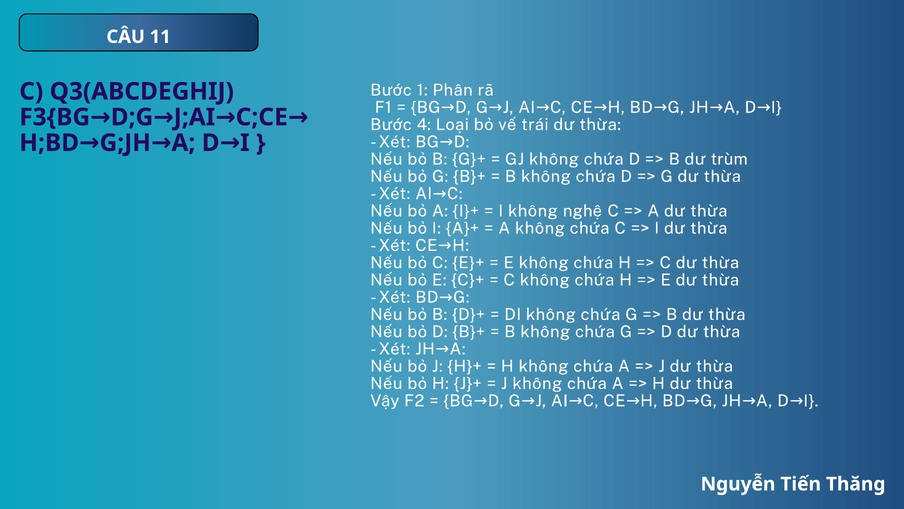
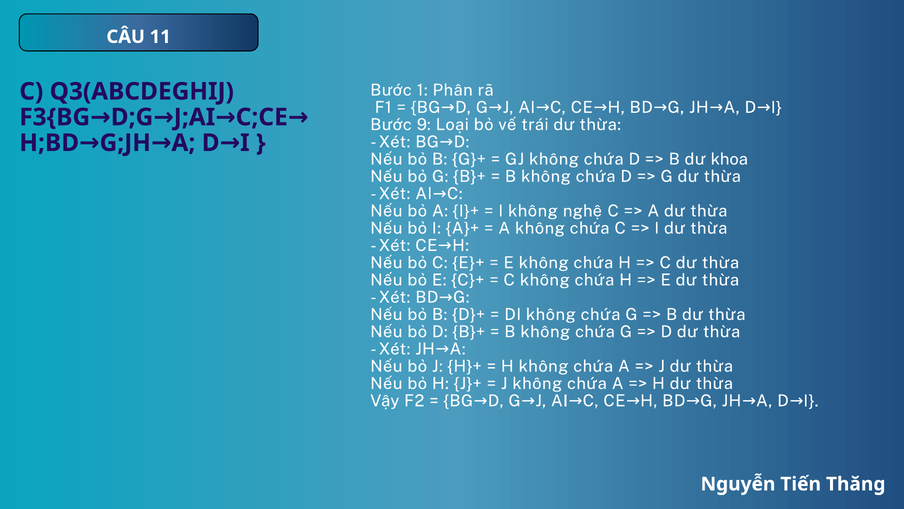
4: 4 -> 9 (424, 125)
trùm: trùm -> khoa (729, 159)
